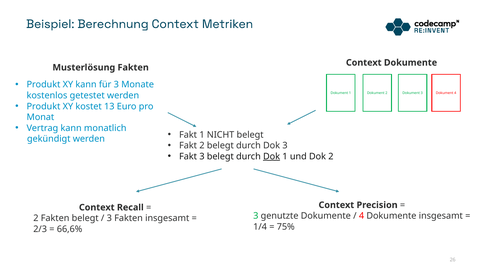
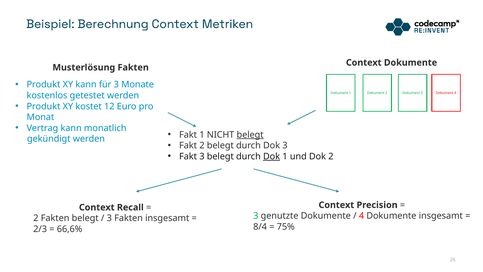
13: 13 -> 12 (109, 106)
belegt underline: none -> present (250, 135)
1/4: 1/4 -> 8/4 (260, 227)
